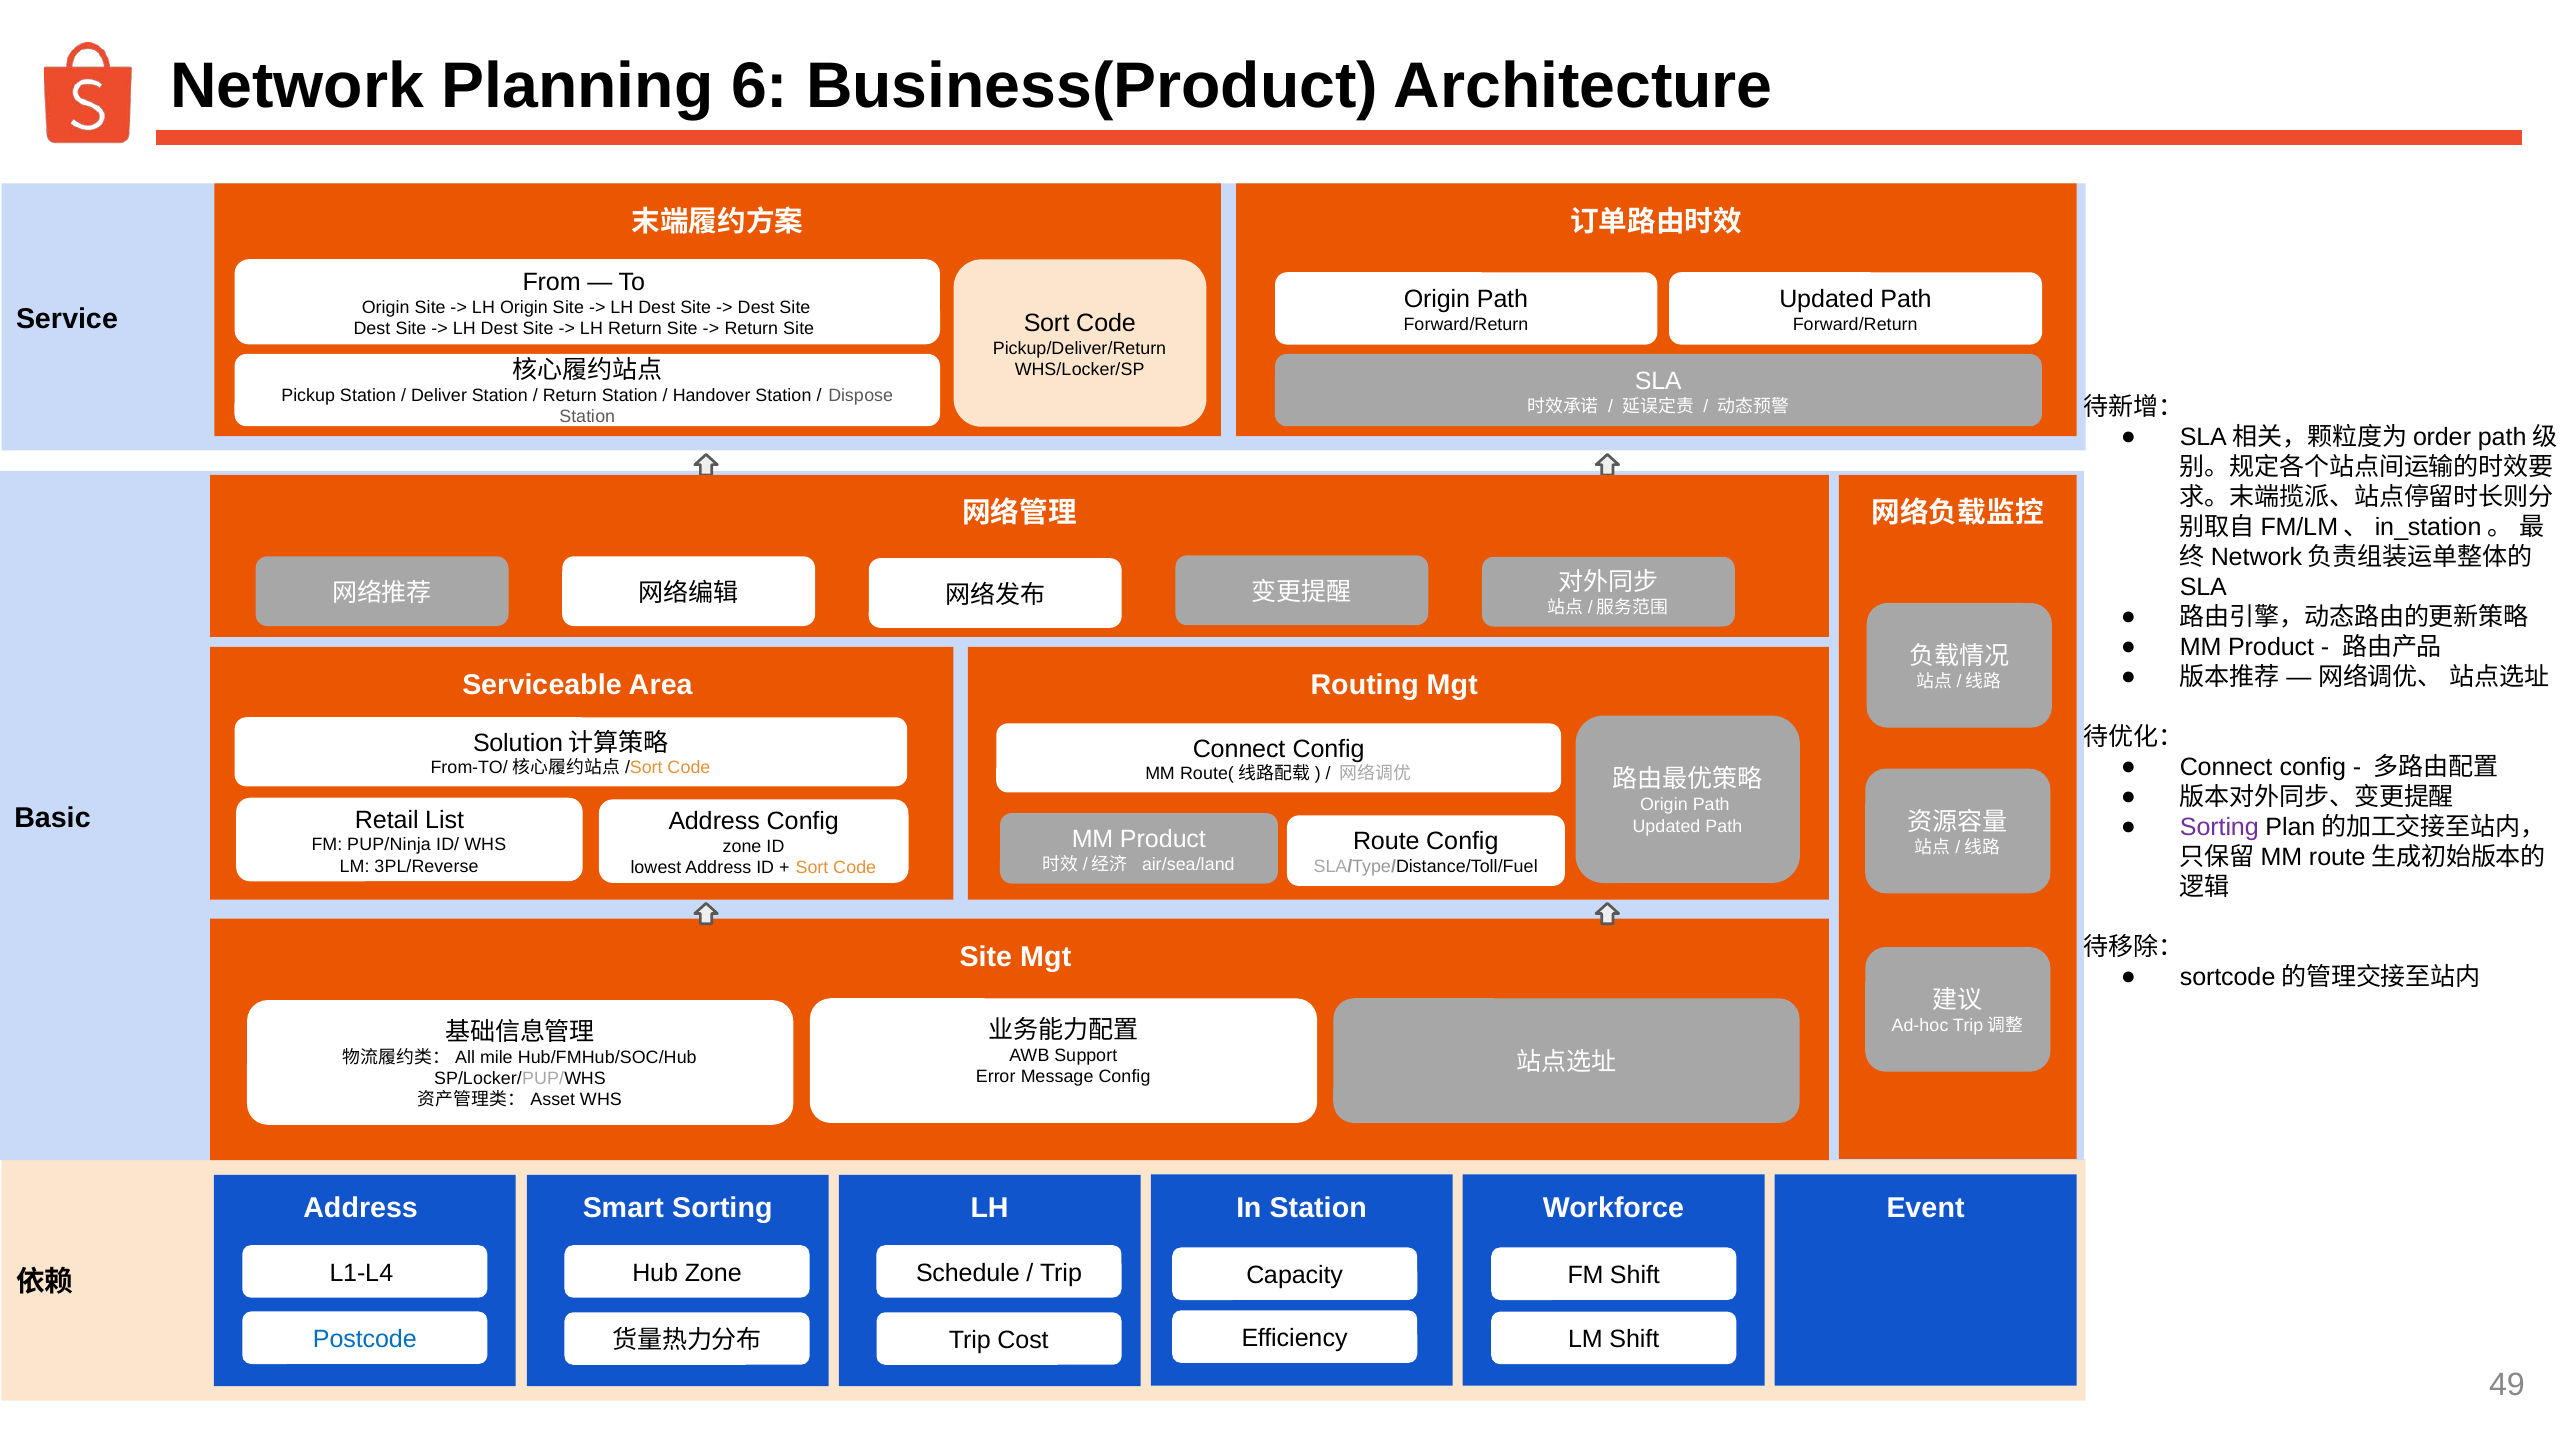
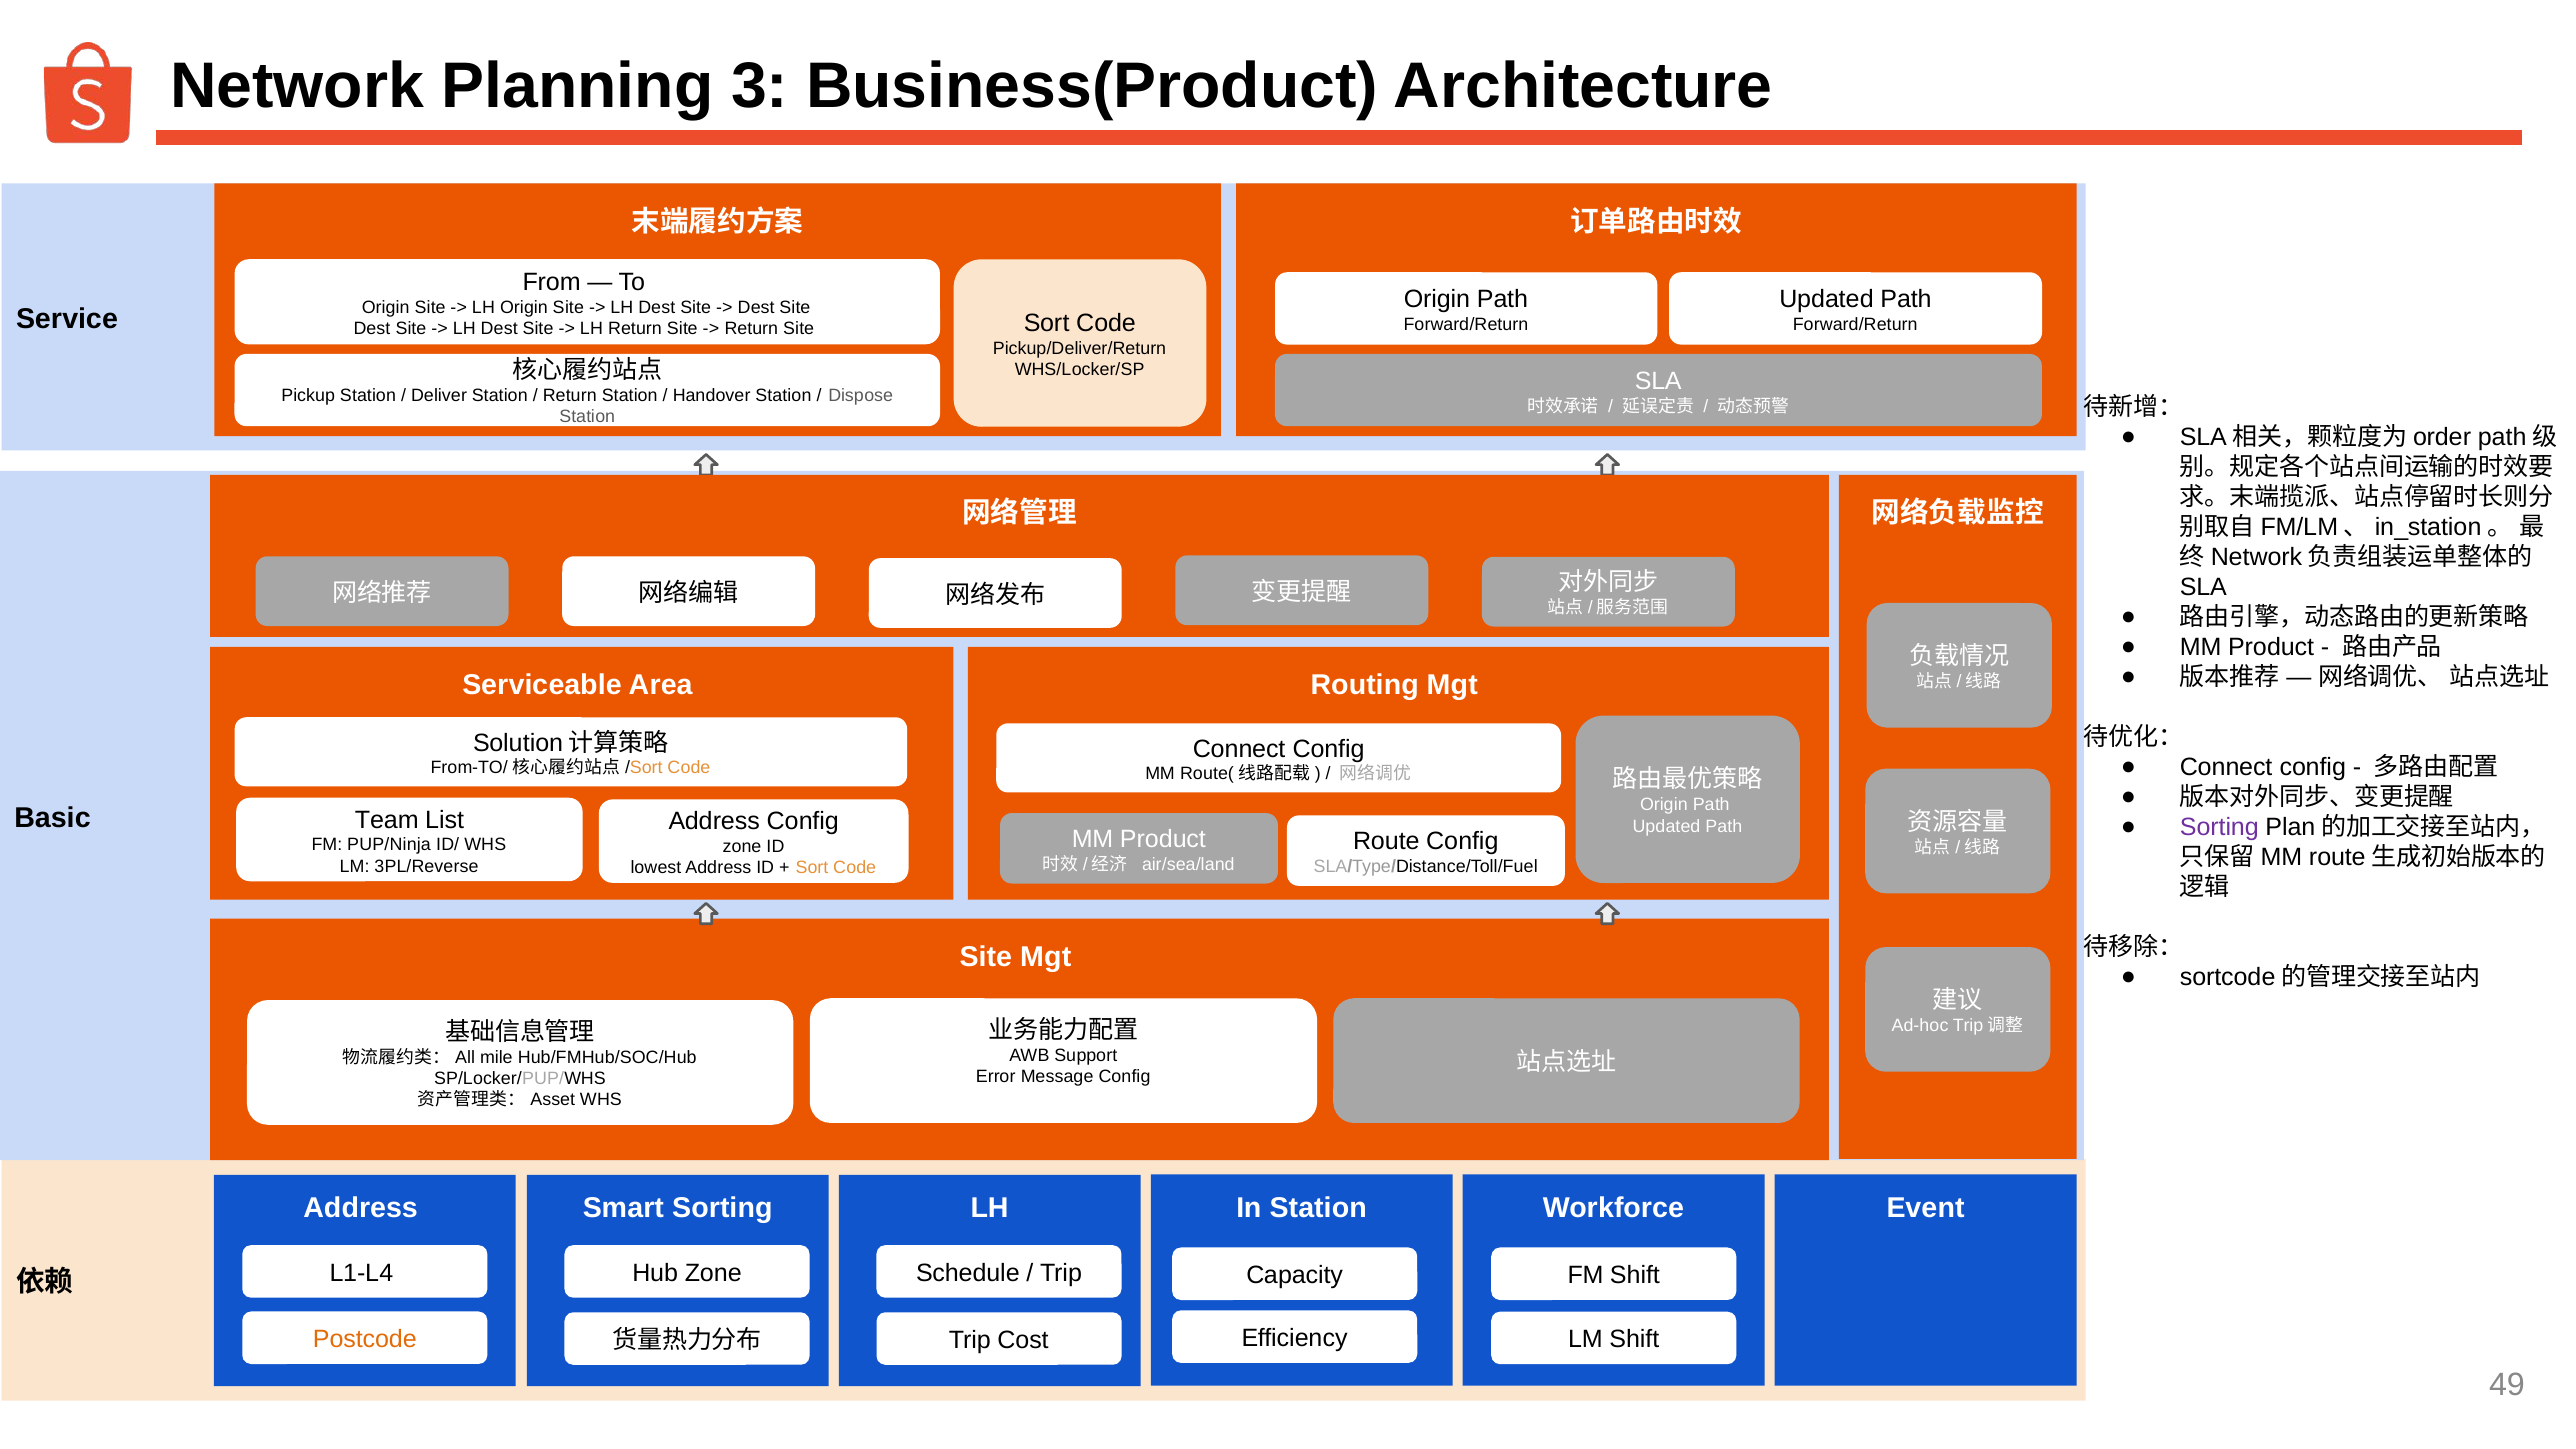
6: 6 -> 3 (760, 86)
Retail: Retail -> Team (387, 820)
Postcode colour: blue -> orange (365, 1339)
